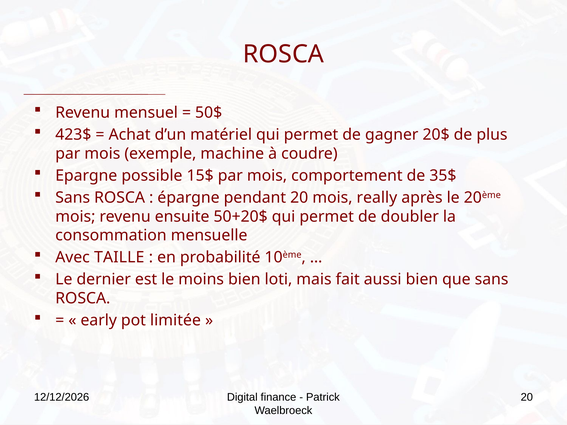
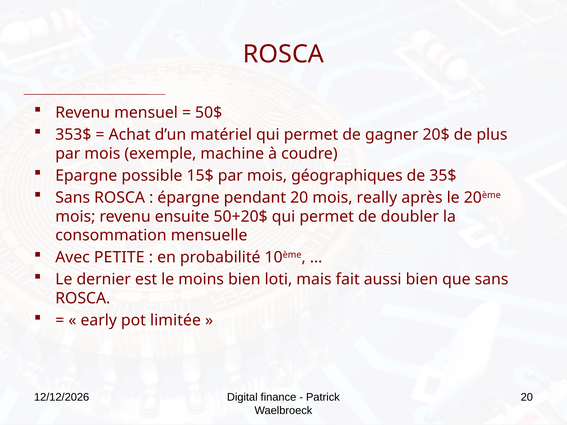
423$: 423$ -> 353$ (73, 135)
comportement: comportement -> géographiques (347, 176)
TAILLE: TAILLE -> PETITE (119, 258)
